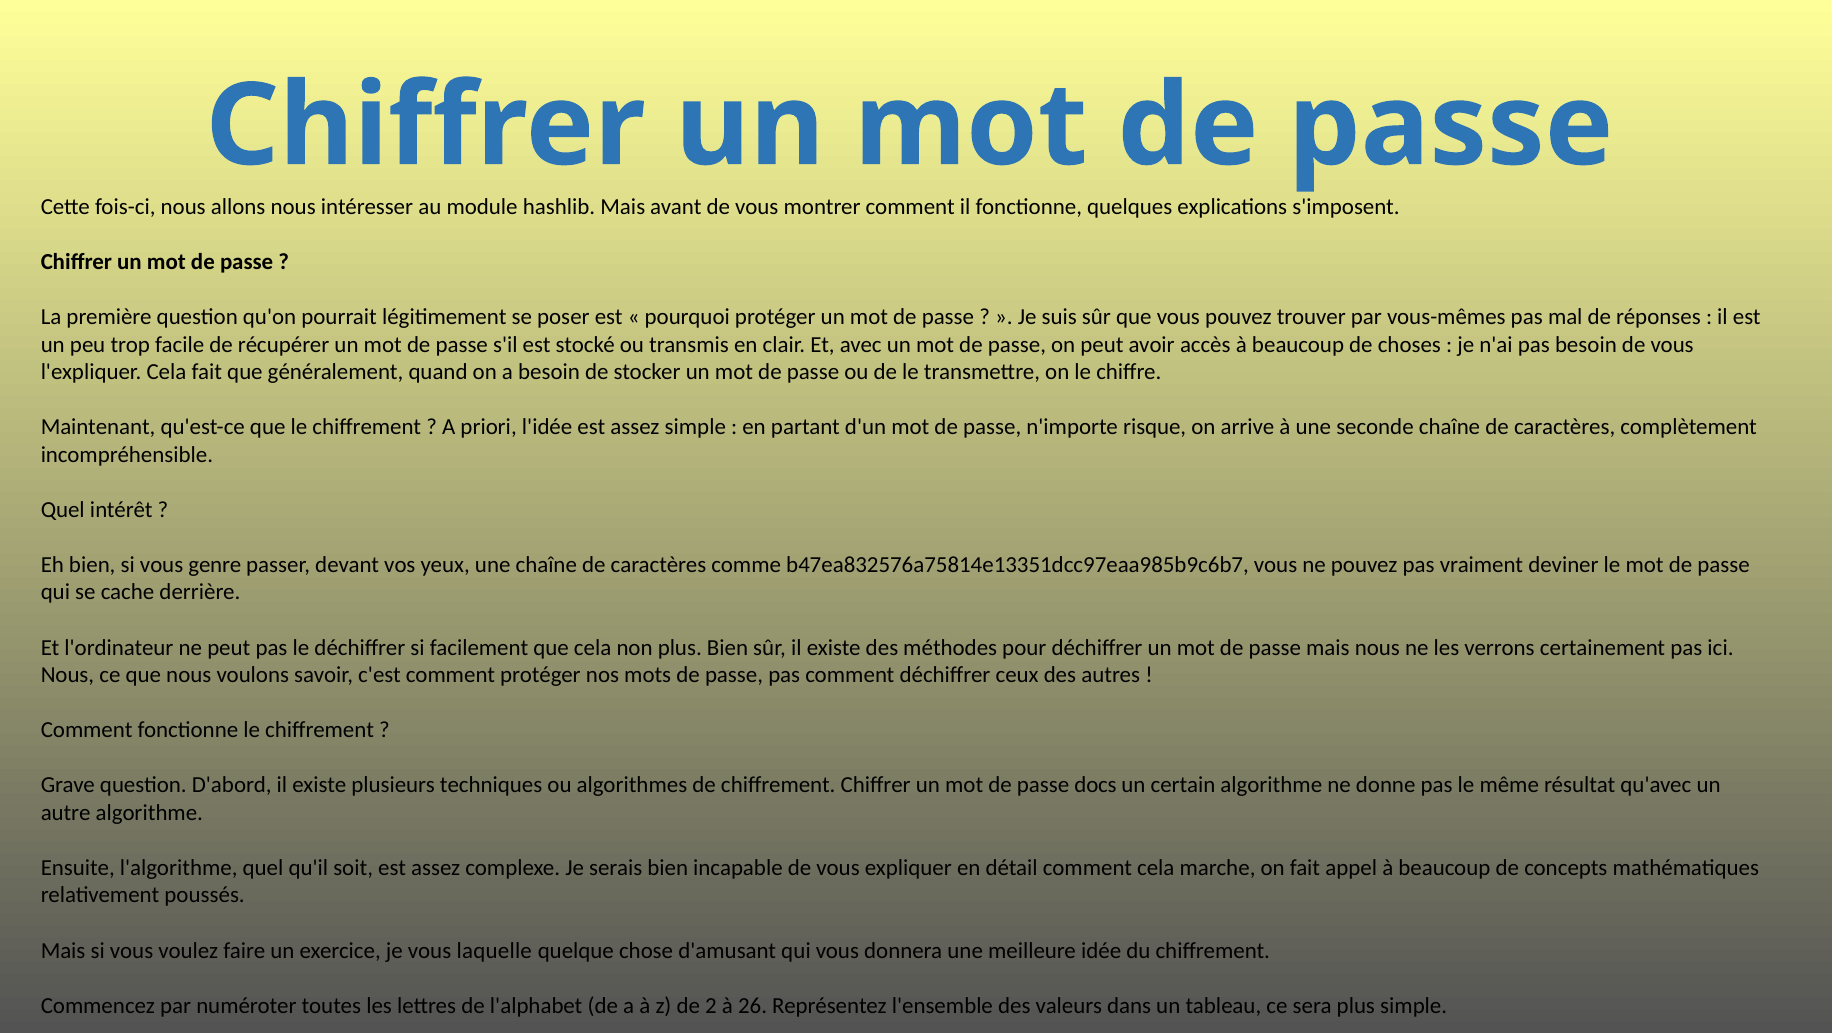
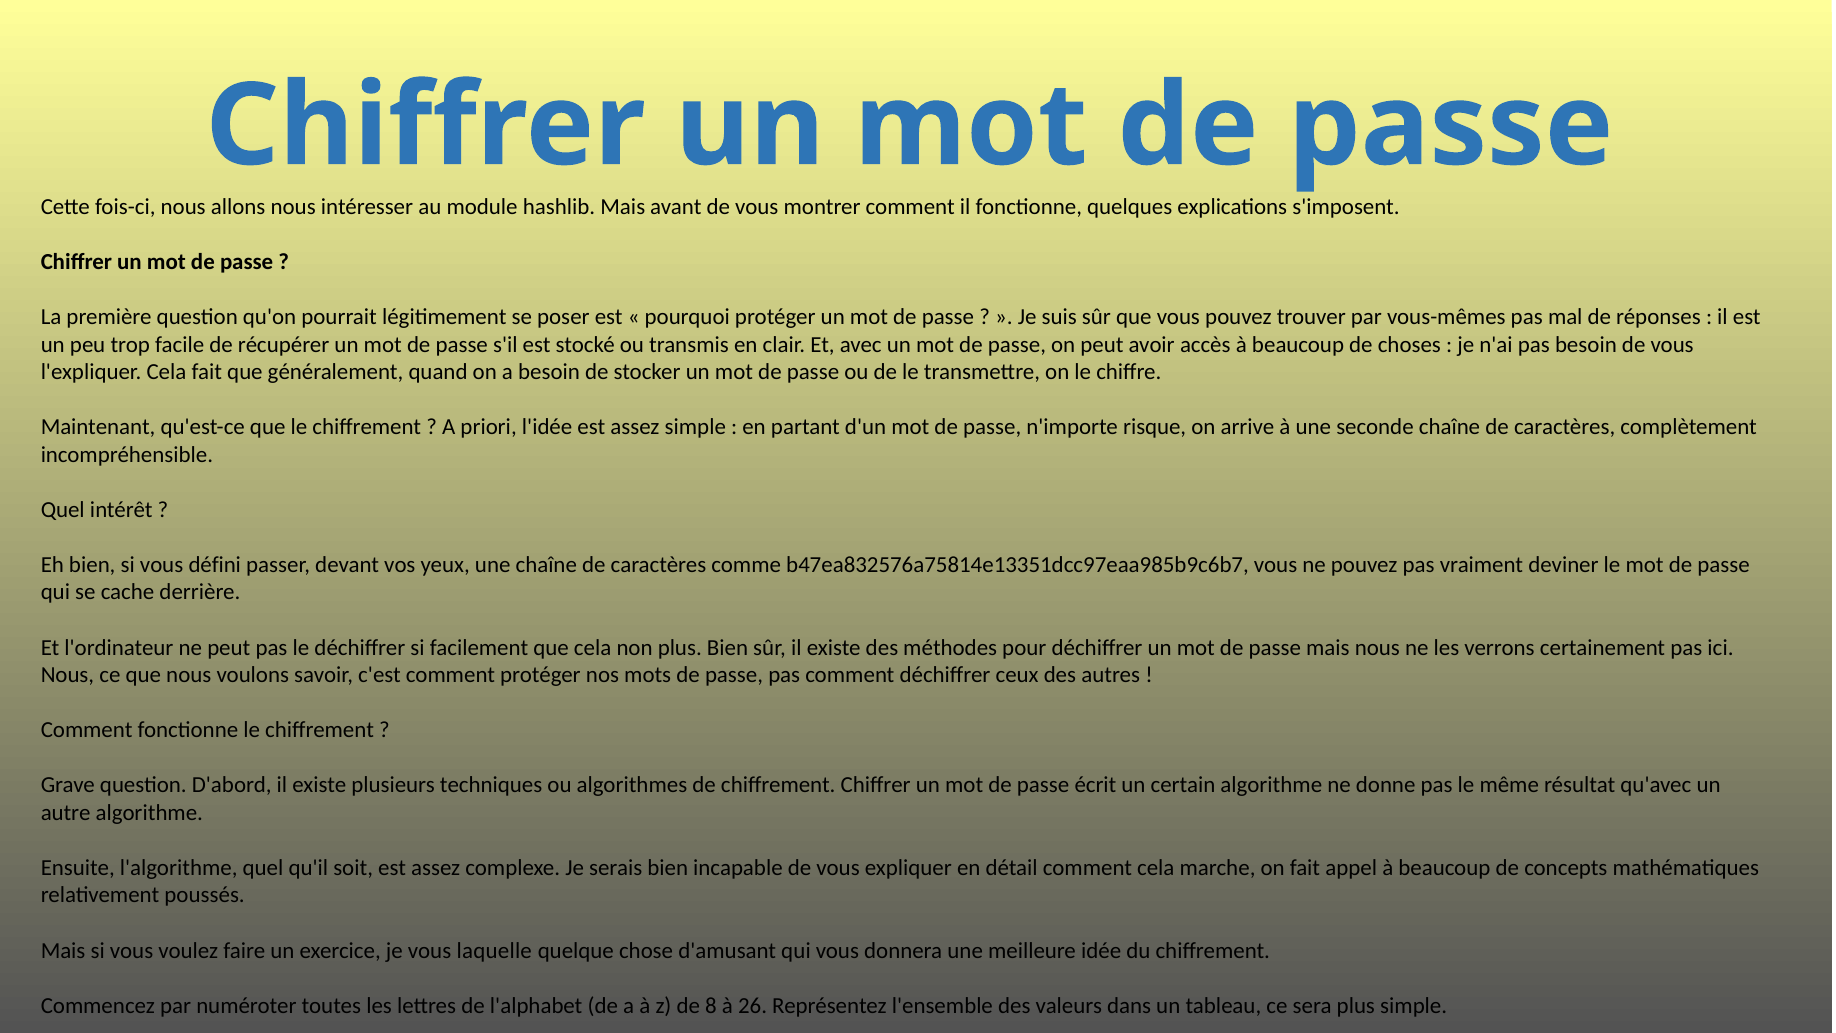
genre: genre -> défini (215, 565)
docs: docs -> écrit (1095, 785)
2: 2 -> 8 (711, 1005)
